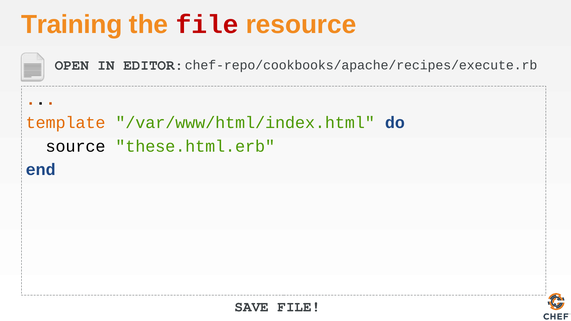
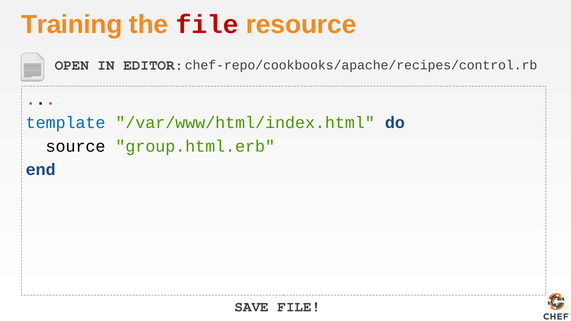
chef-repo/cookbooks/apache/recipes/execute.rb: chef-repo/cookbooks/apache/recipes/execute.rb -> chef-repo/cookbooks/apache/recipes/control.rb (361, 65)
template colour: orange -> blue (66, 123)
these.html.erb: these.html.erb -> group.html.erb (195, 146)
